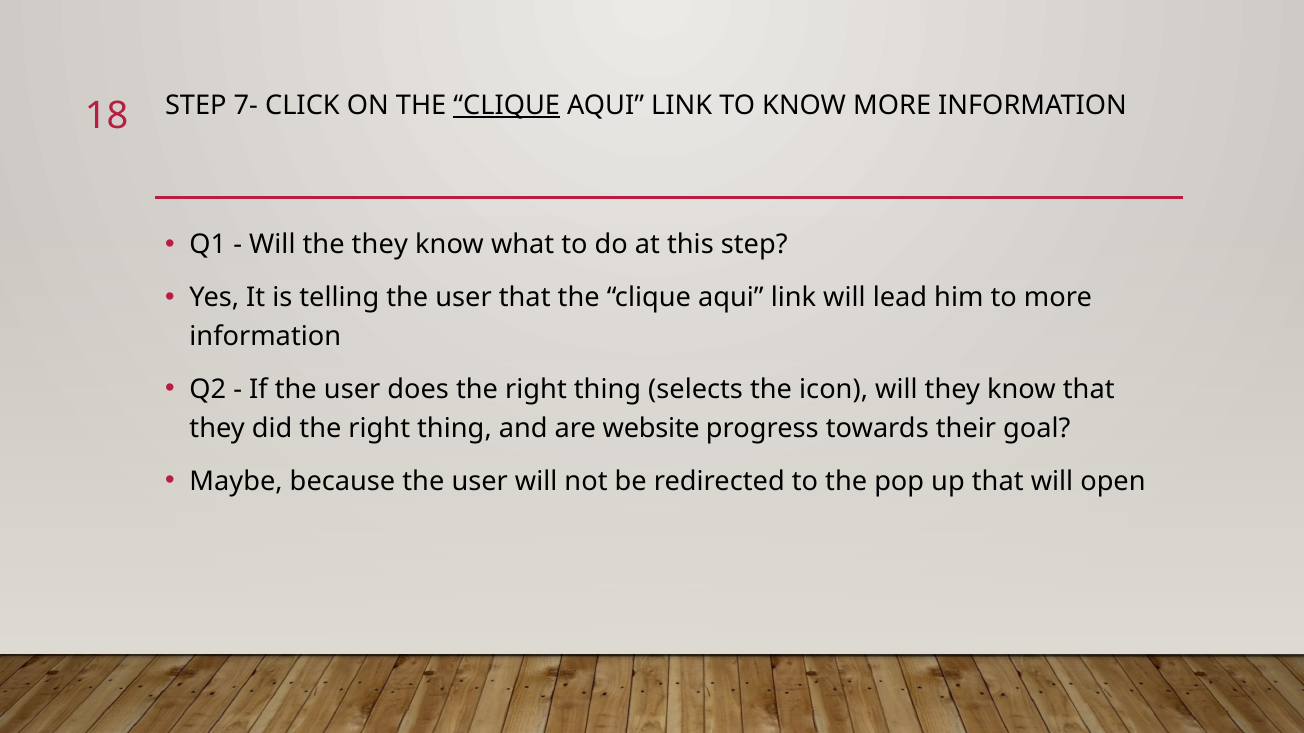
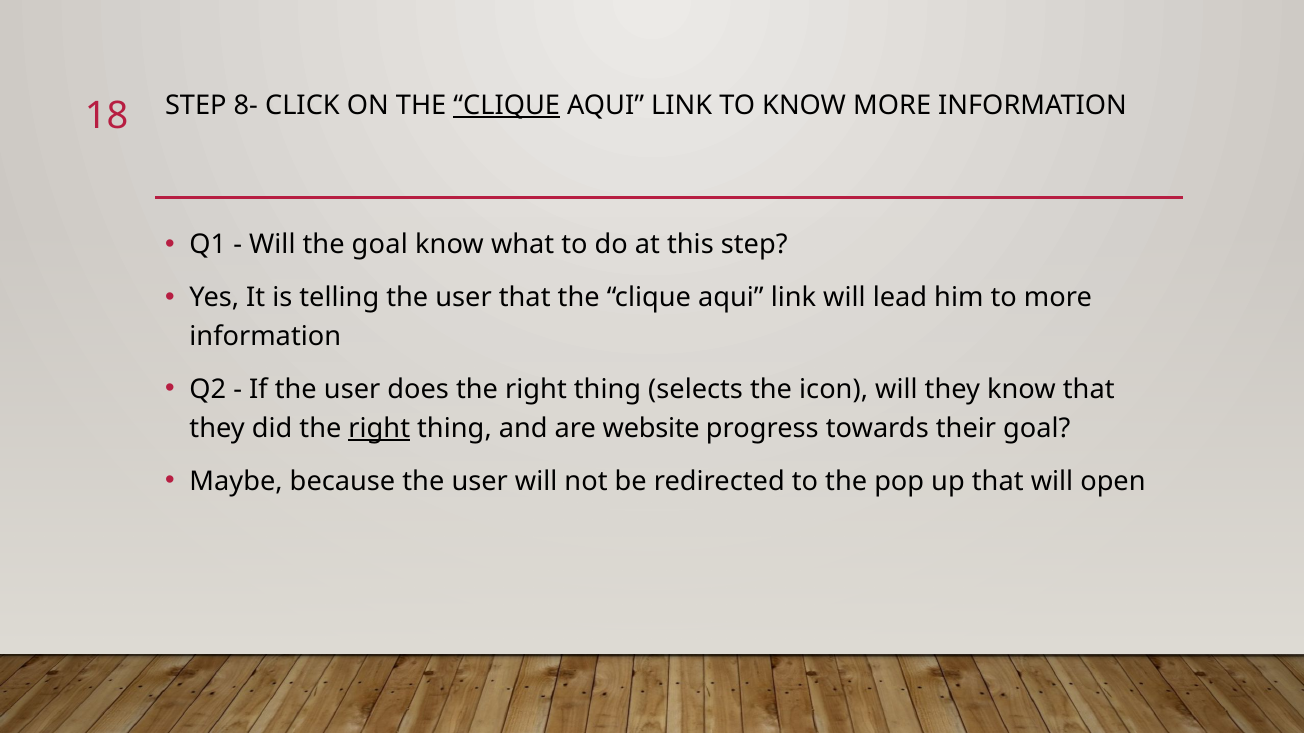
7-: 7- -> 8- (246, 105)
the they: they -> goal (380, 245)
right underline: none -> present (379, 429)
